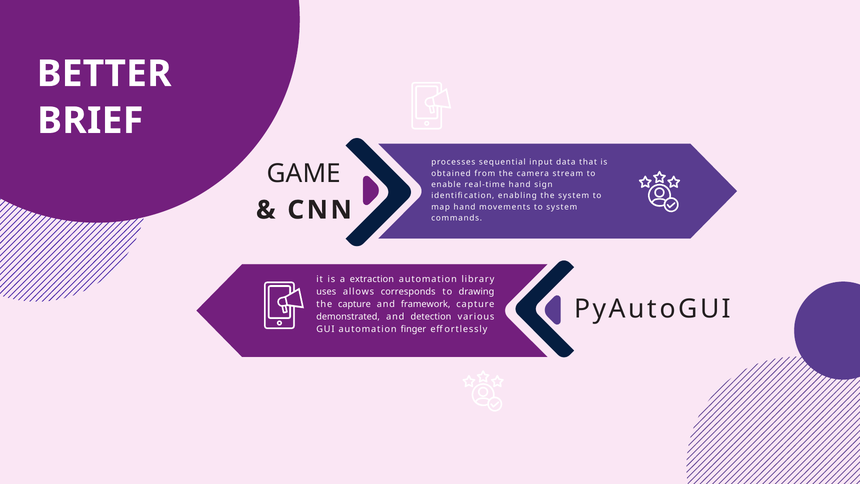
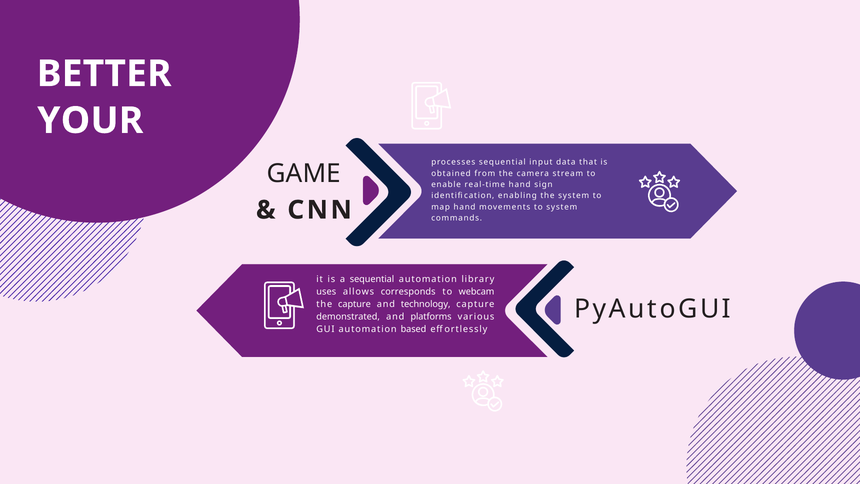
BRIEF: BRIEF -> YOUR (90, 121)
a extraction: extraction -> sequential (372, 279)
drawing: drawing -> webcam (477, 292)
framework: framework -> technology (426, 304)
detection: detection -> platforms (431, 317)
finger: finger -> based (413, 329)
